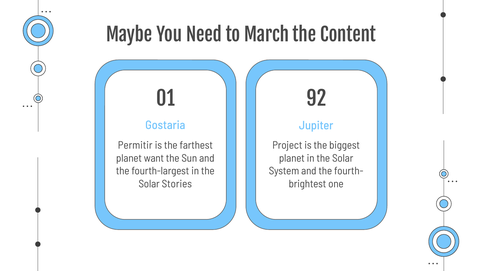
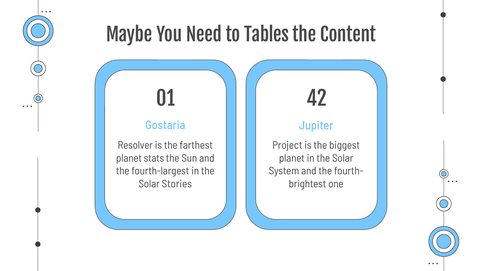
March: March -> Tables (267, 35)
92: 92 -> 42 (317, 99)
Permitir: Permitir -> Resolver (135, 146)
want: want -> stats (154, 158)
